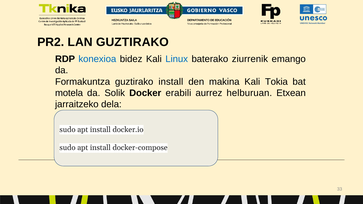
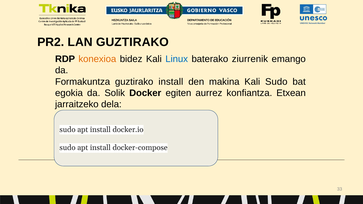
konexioa colour: blue -> orange (97, 59)
Kali Tokia: Tokia -> Sudo (276, 82)
motela: motela -> egokia (69, 93)
erabili: erabili -> egiten (178, 93)
helburuan: helburuan -> konfiantza (249, 93)
